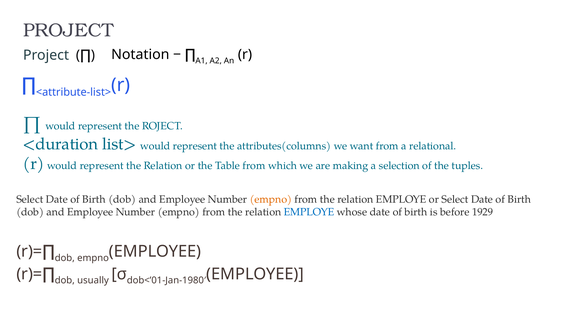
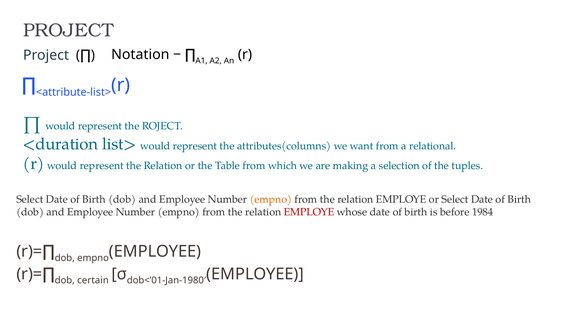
EMPLOYE colour: blue -> red (309, 212)
1929: 1929 -> 1984 (483, 212)
usually: usually -> certain (93, 281)
